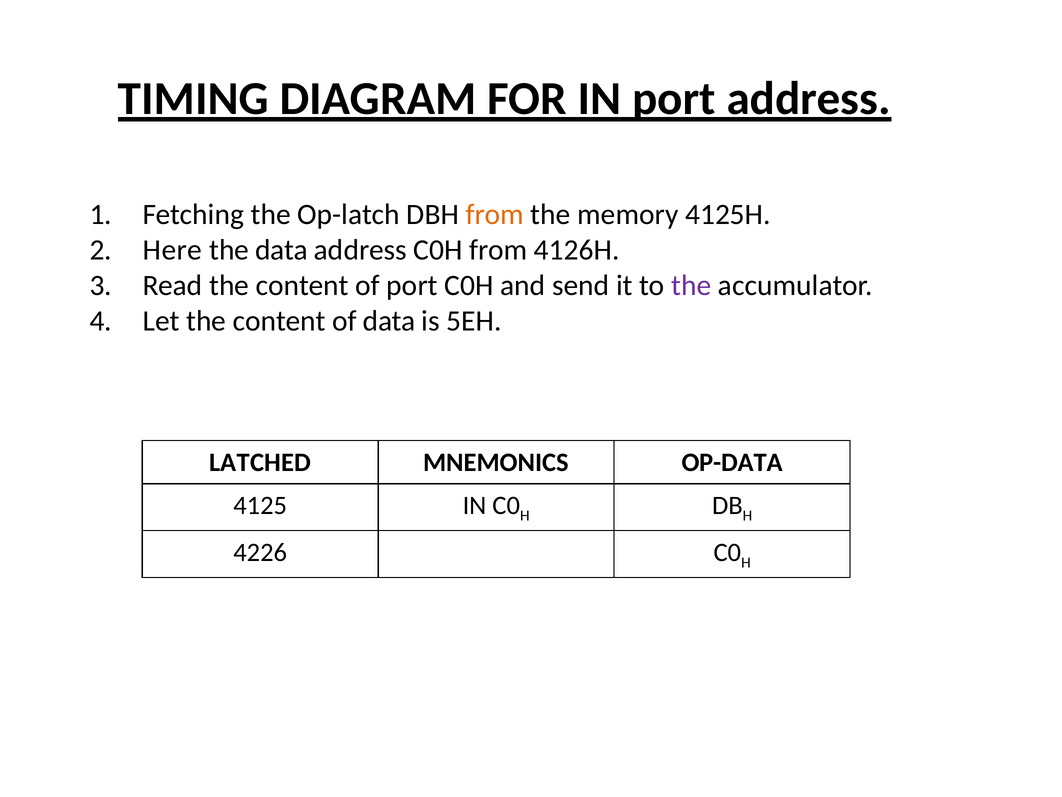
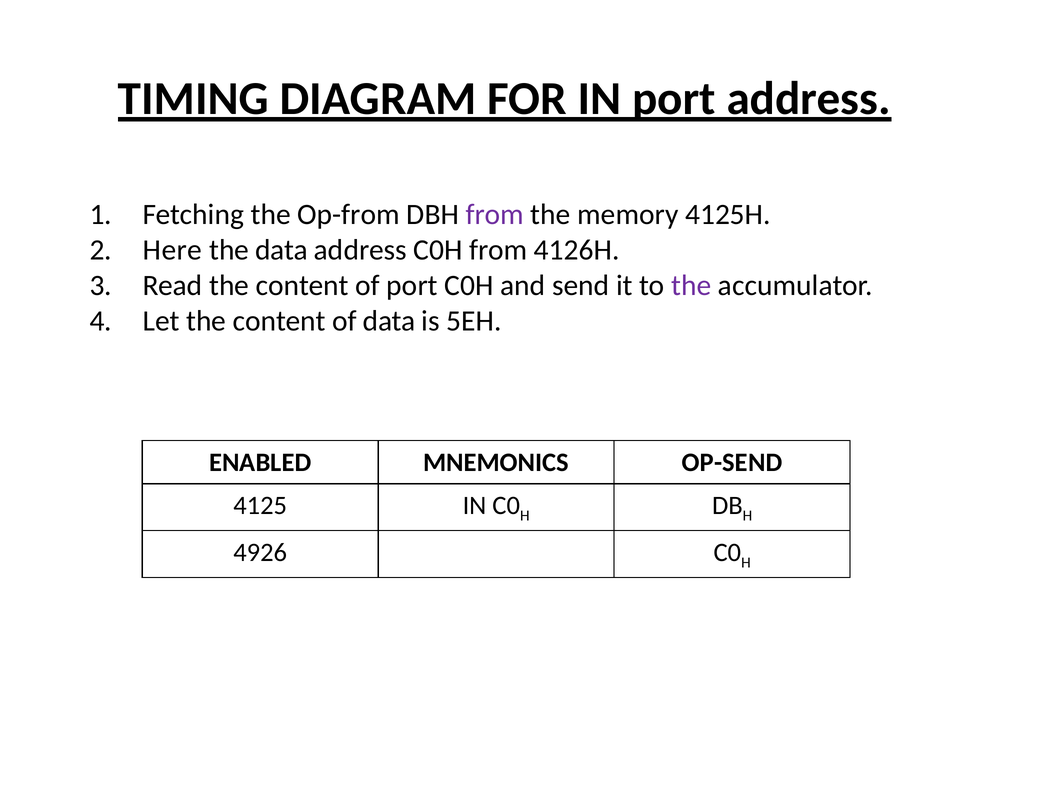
Op-latch: Op-latch -> Op-from (349, 214)
from colour: orange -> purple (495, 214)
LATCHED: LATCHED -> ENABLED (260, 462)
OP-DATA: OP-DATA -> OP-SEND (732, 462)
4226: 4226 -> 4926 (260, 552)
